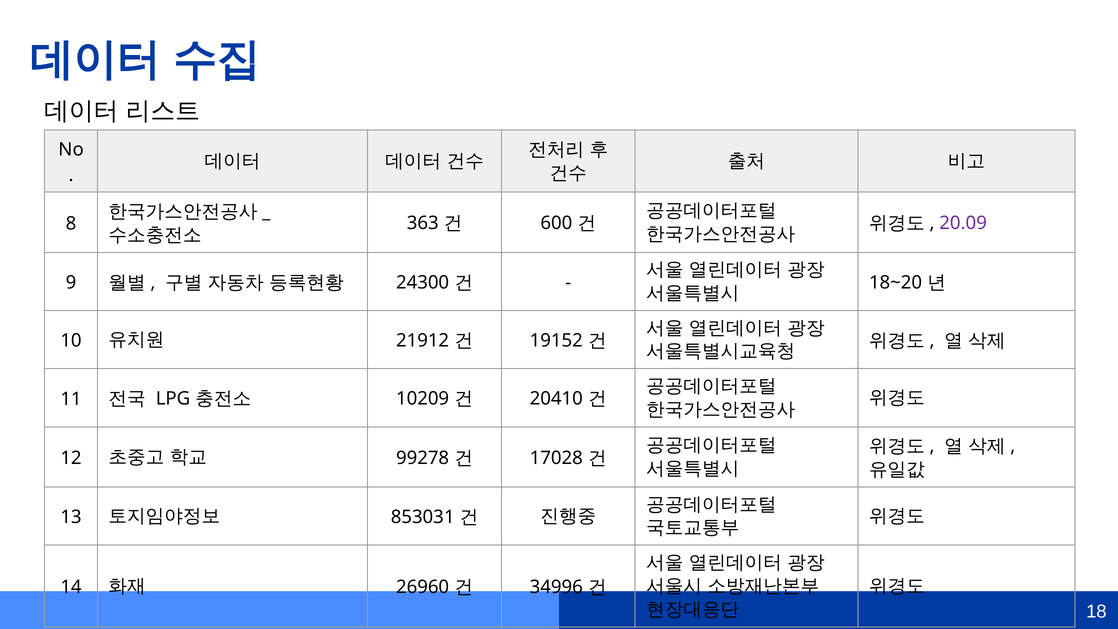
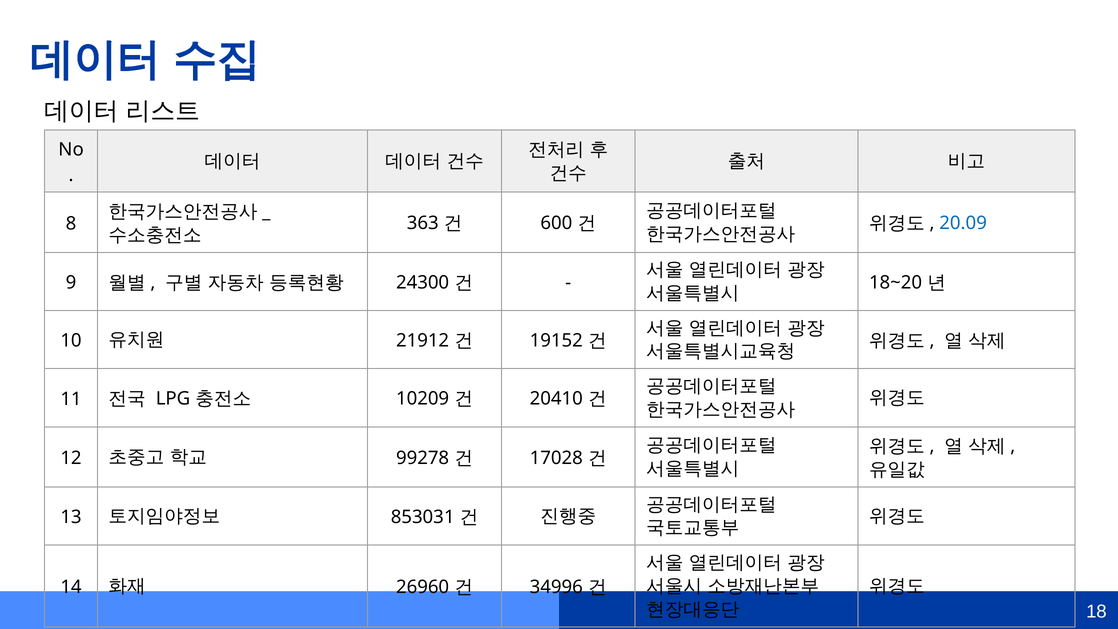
20.09 colour: purple -> blue (963, 223)
